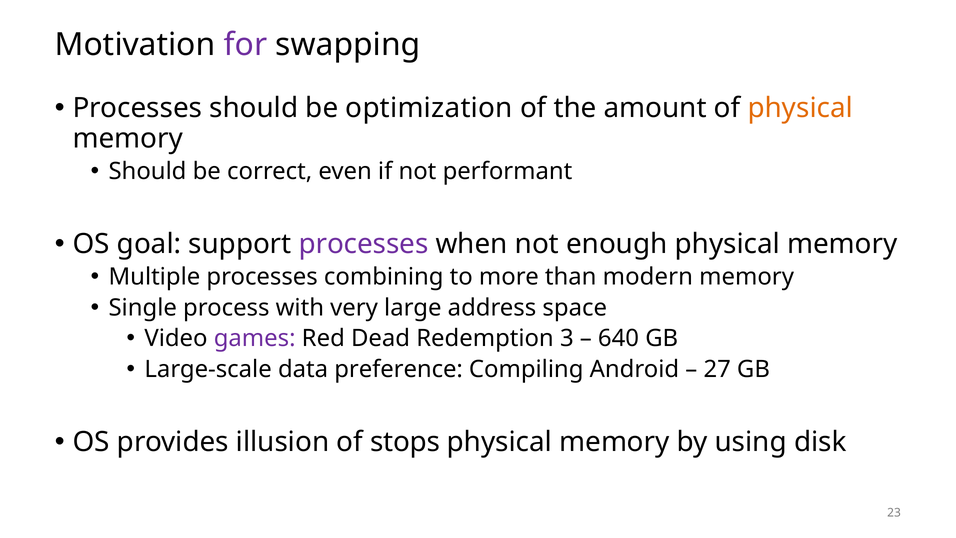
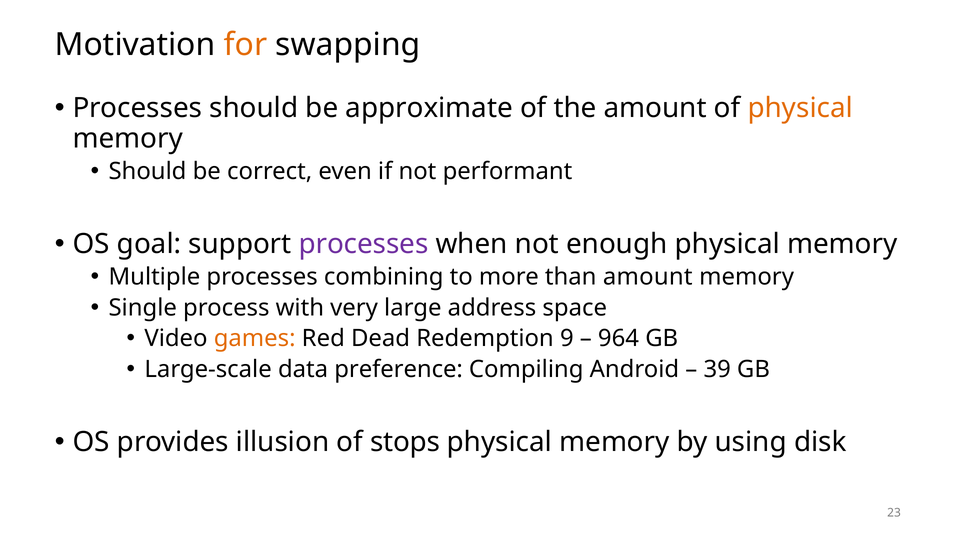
for colour: purple -> orange (246, 45)
optimization: optimization -> approximate (429, 108)
than modern: modern -> amount (648, 277)
games colour: purple -> orange (255, 338)
3: 3 -> 9 (567, 338)
640: 640 -> 964 (618, 338)
27: 27 -> 39 (717, 369)
